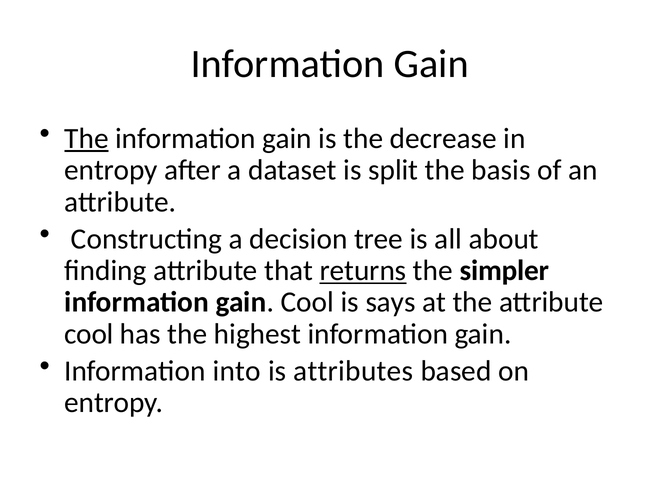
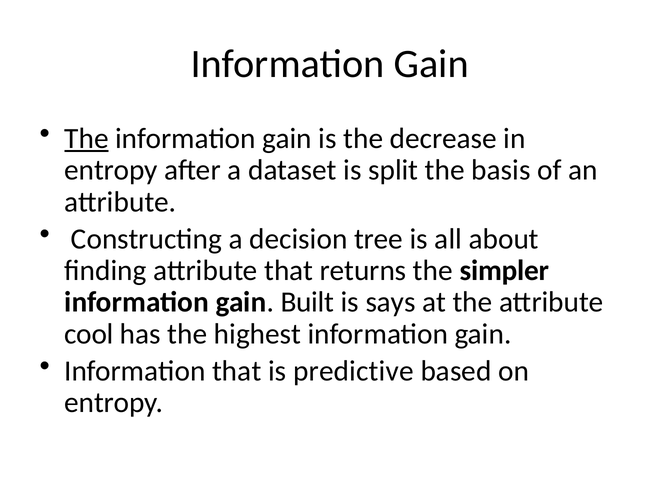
returns underline: present -> none (363, 271)
gain Cool: Cool -> Built (307, 302)
Information into: into -> that (237, 371)
attributes: attributes -> predictive (353, 371)
